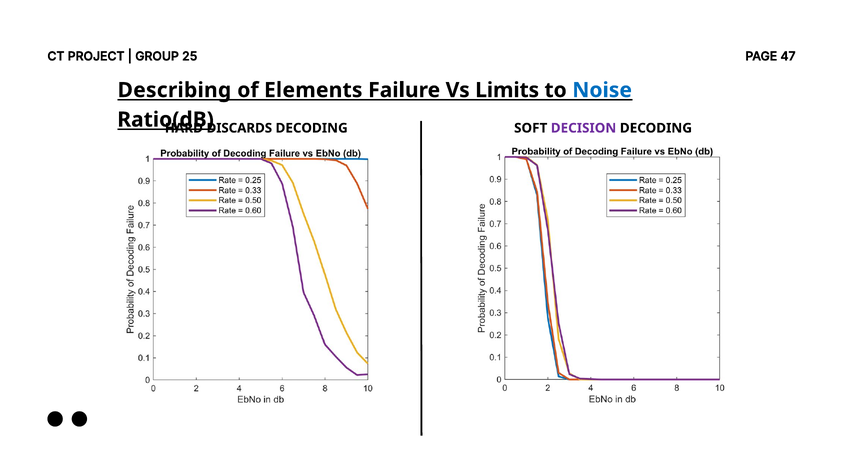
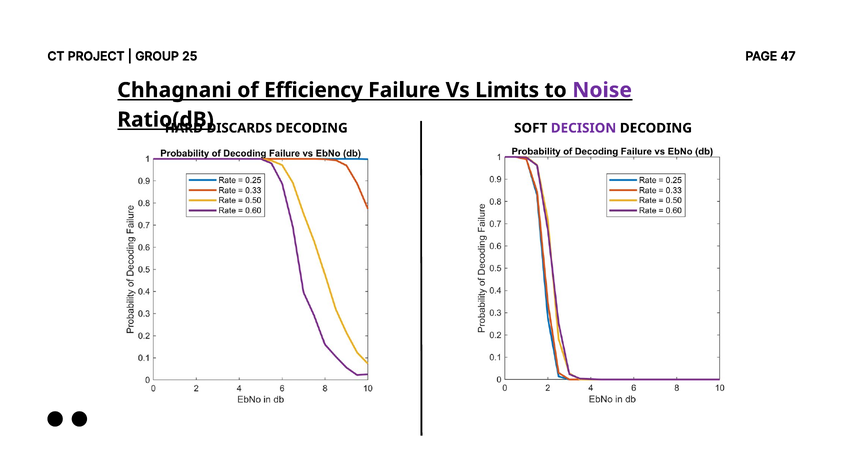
Describing: Describing -> Chhagnani (174, 90)
Elements: Elements -> Efficiency (313, 90)
Noise colour: blue -> purple (602, 90)
